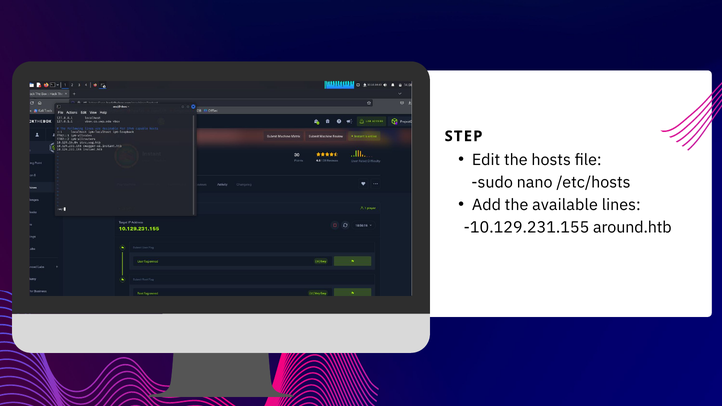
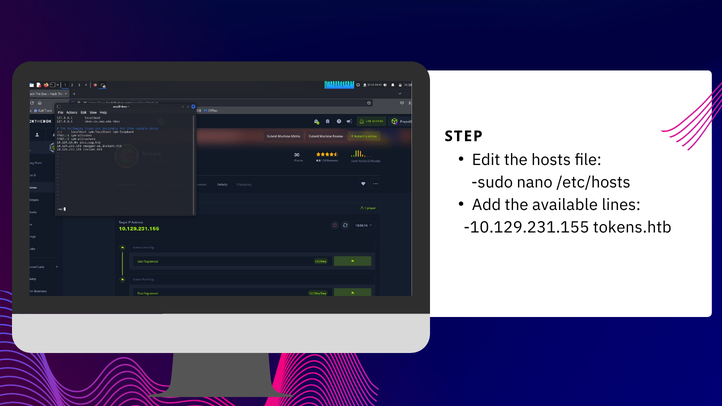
around.htb: around.htb -> tokens.htb (632, 228)
